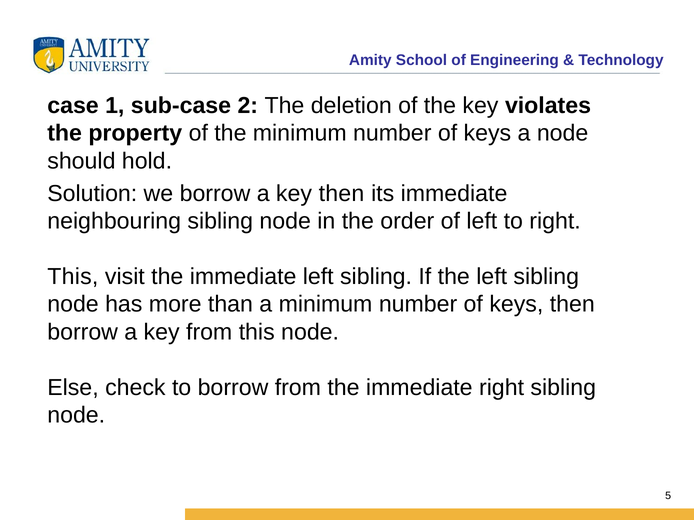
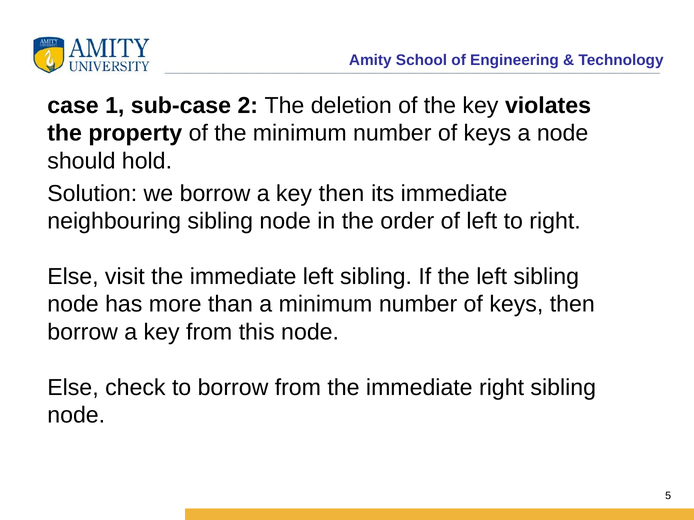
This: This -> Else (73, 277)
